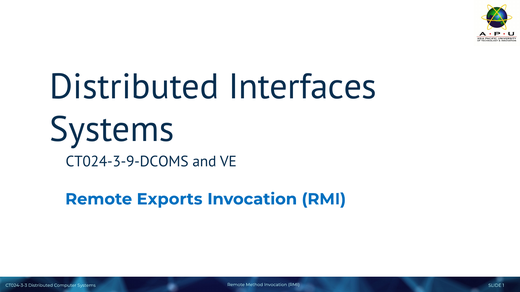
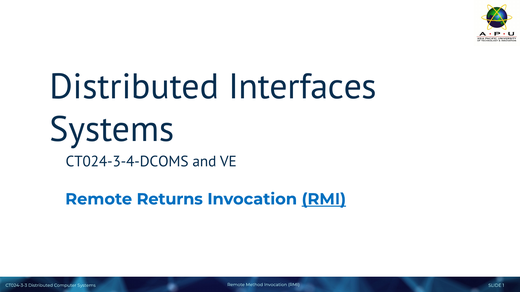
CT024-3-9-DCOMS: CT024-3-9-DCOMS -> CT024-3-4-DCOMS (127, 162)
Exports: Exports -> Returns (170, 199)
RMI underline: none -> present (324, 199)
